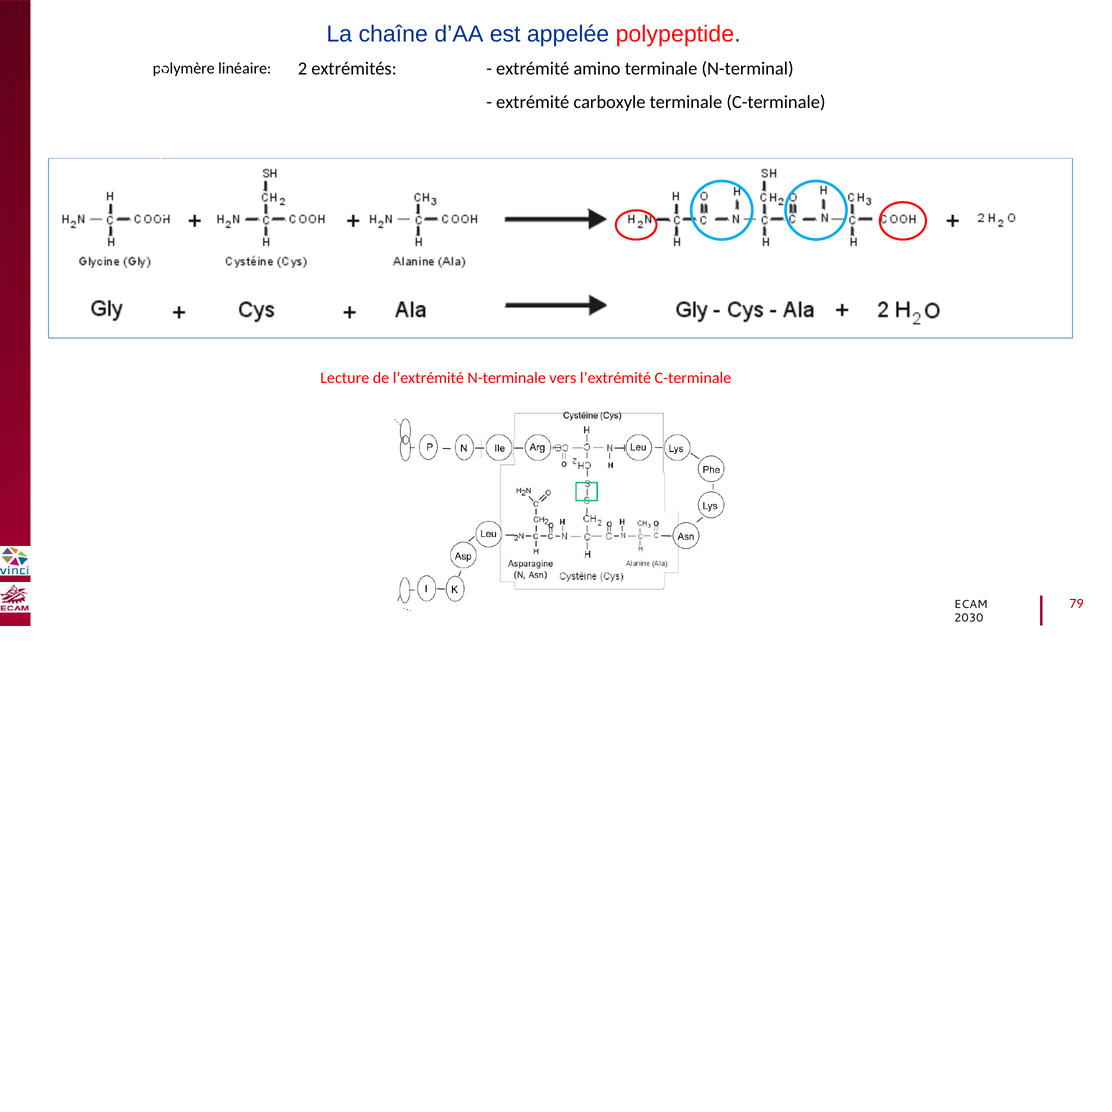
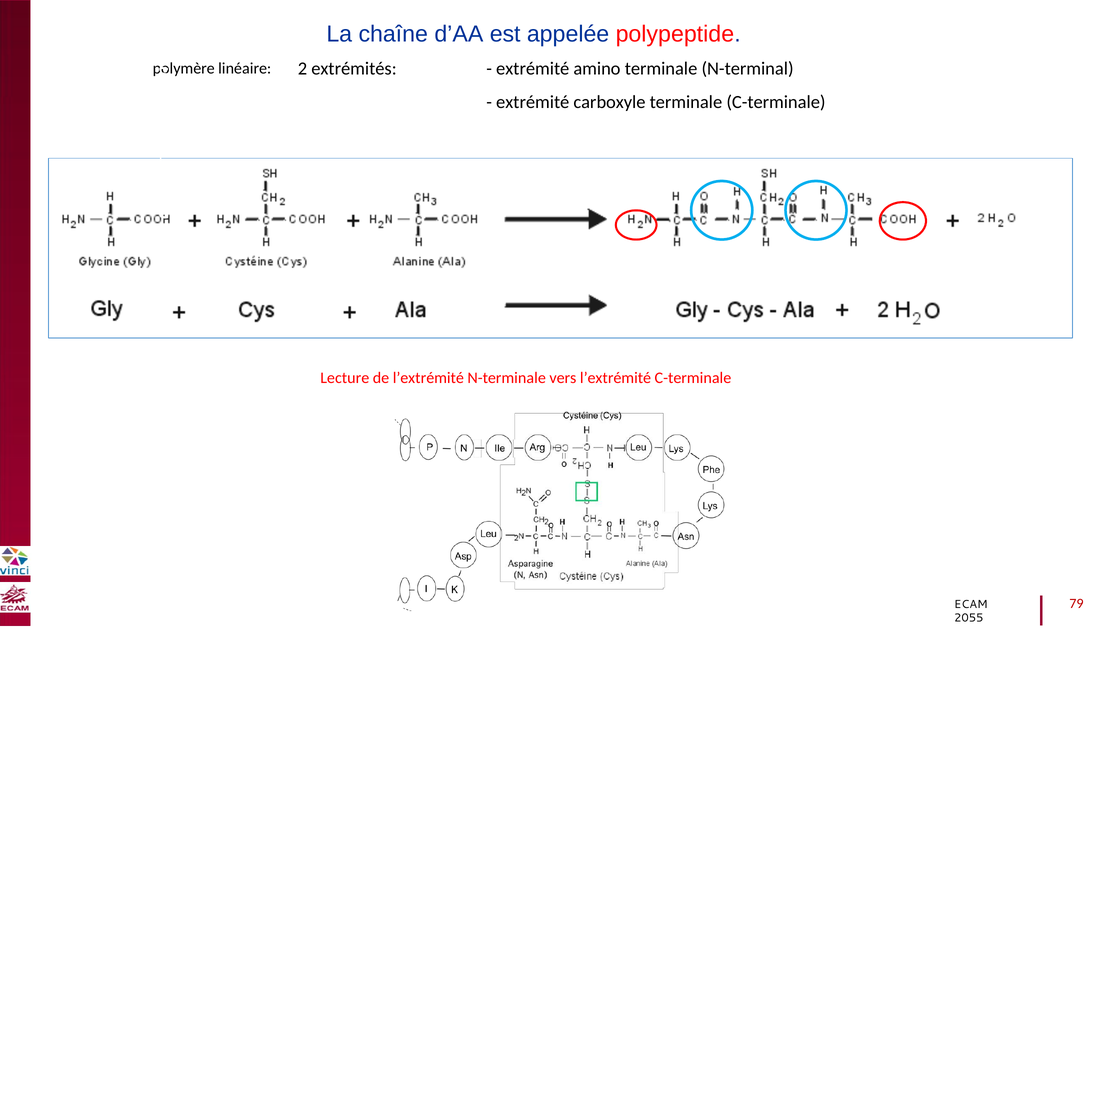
2030: 2030 -> 2055 (969, 618)
